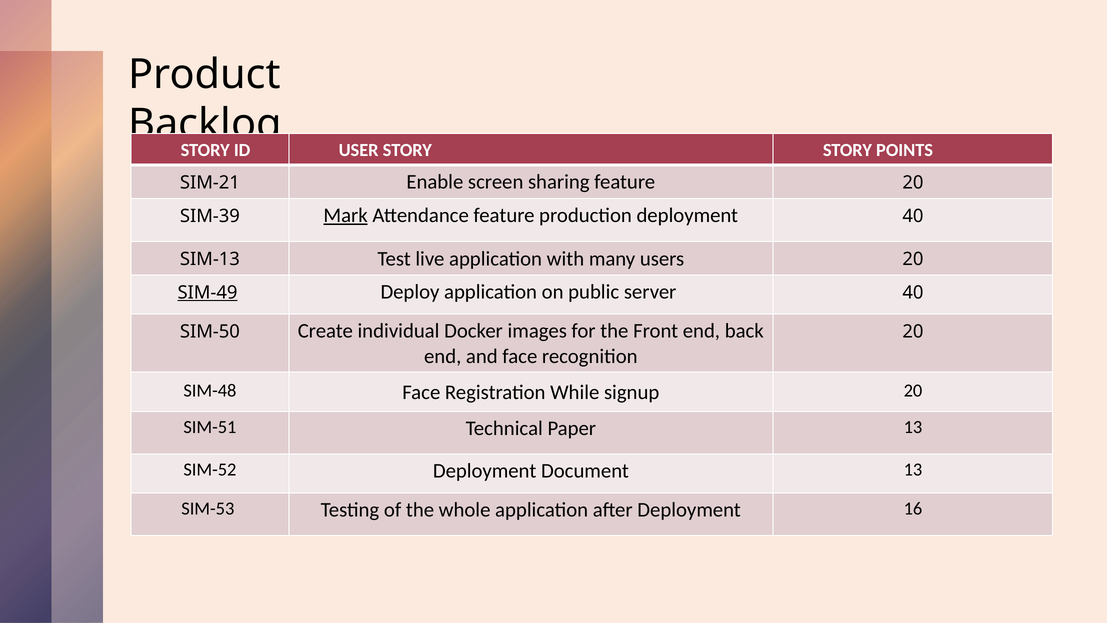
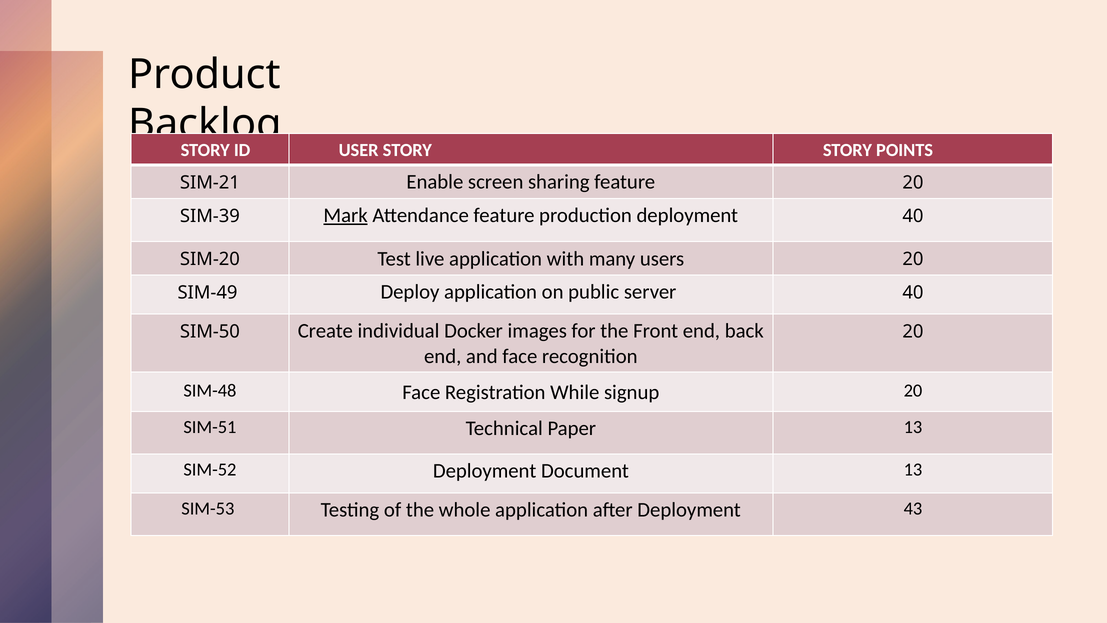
SIM-13: SIM-13 -> SIM-20 (210, 259)
SIM-49 underline: present -> none (207, 292)
16: 16 -> 43 (913, 508)
